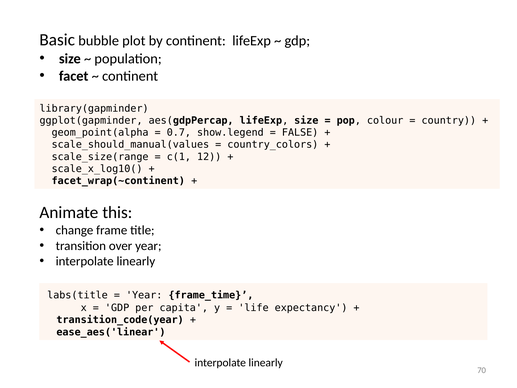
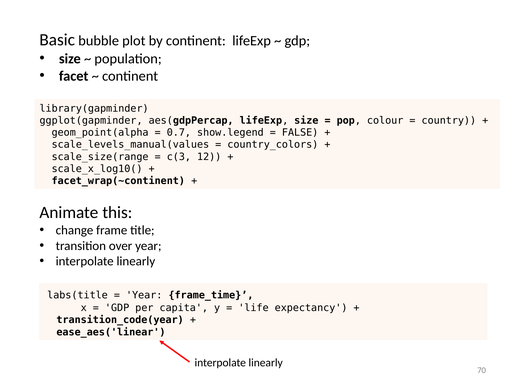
scale_should_manual(values: scale_should_manual(values -> scale_levels_manual(values (130, 145)
c(1: c(1 -> c(3 (179, 157)
